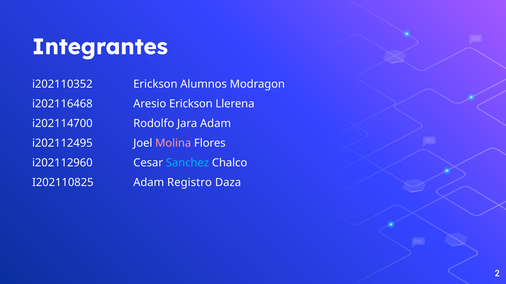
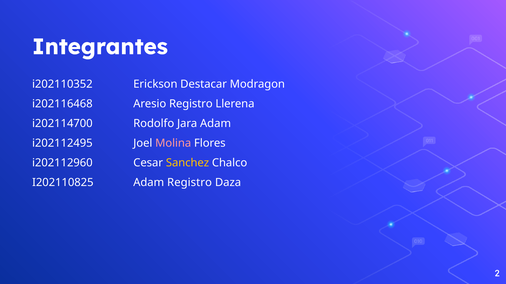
Alumnos: Alumnos -> Destacar (204, 84)
Aresio Erickson: Erickson -> Registro (191, 104)
Sanchez colour: light blue -> yellow (187, 163)
